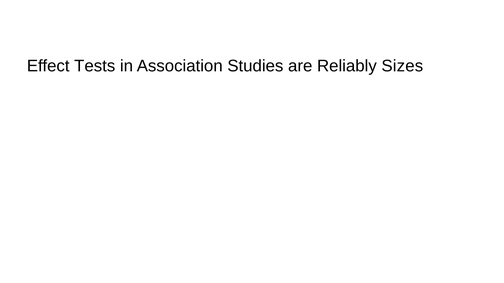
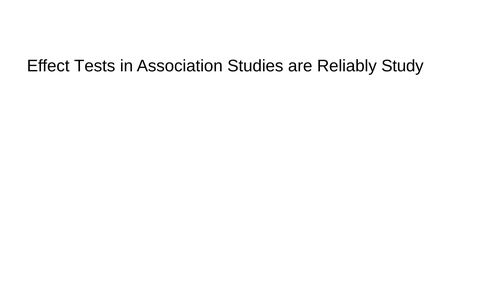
Sizes: Sizes -> Study (402, 66)
